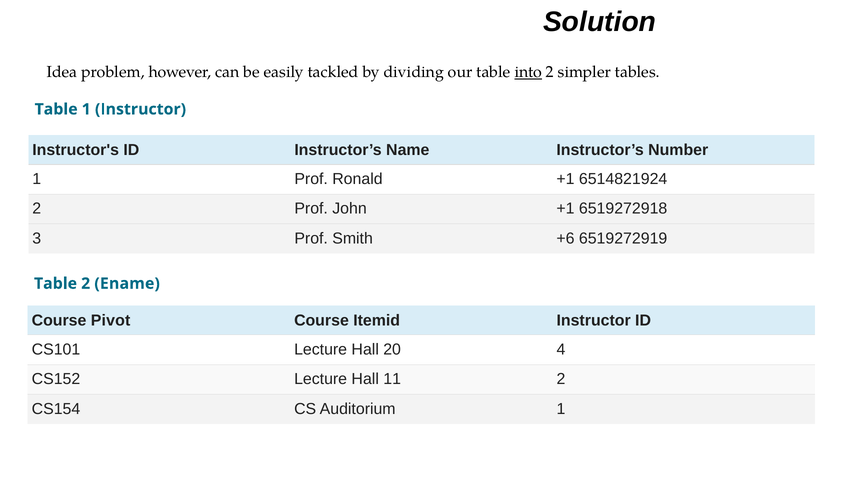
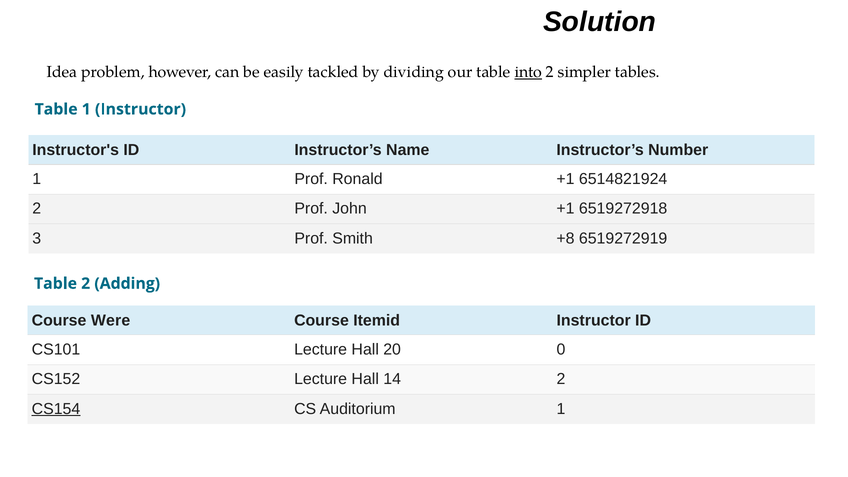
+6: +6 -> +8 (566, 238)
Ename: Ename -> Adding (127, 284)
Pivot: Pivot -> Were (111, 320)
4: 4 -> 0 (561, 349)
11: 11 -> 14 (392, 379)
CS154 underline: none -> present (56, 409)
